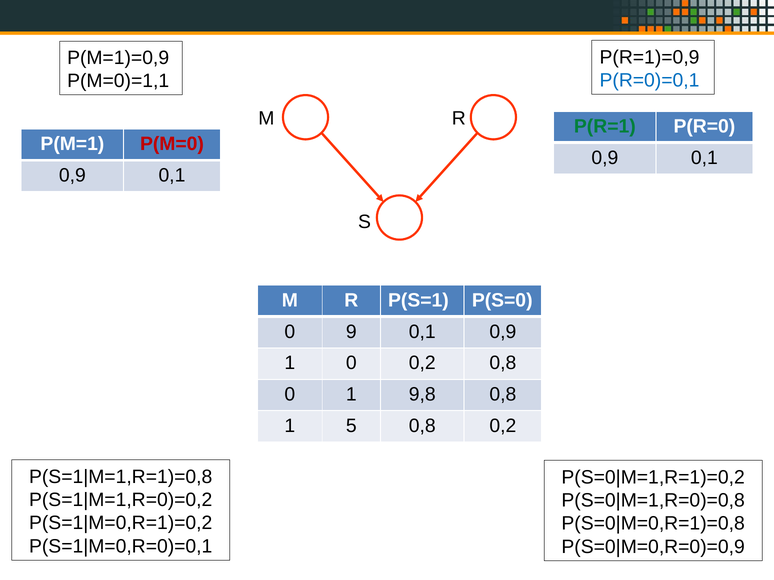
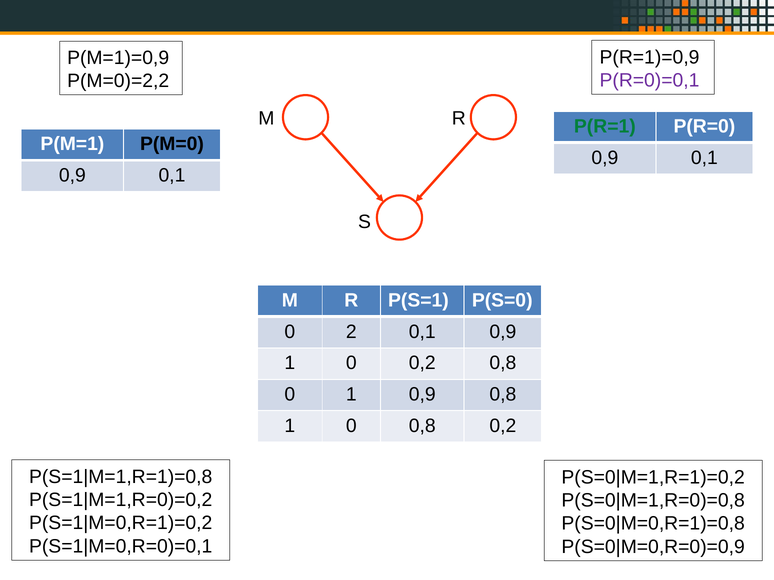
P(R=0)=0,1 colour: blue -> purple (649, 80)
P(M=0)=1,1: P(M=0)=1,1 -> P(M=0)=2,2 (118, 81)
P(M=0 colour: red -> black (172, 144)
9: 9 -> 2 (351, 332)
1 9,8: 9,8 -> 0,9 (422, 395)
5: 5 -> 0 (351, 426)
